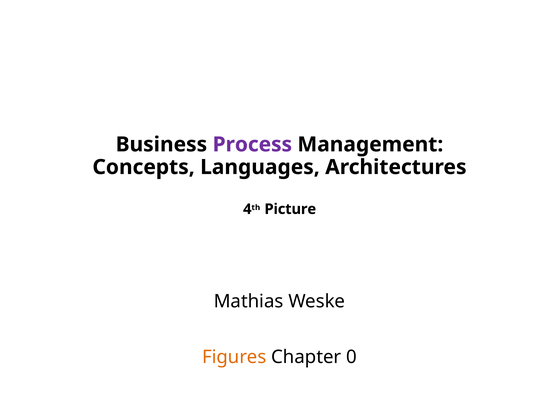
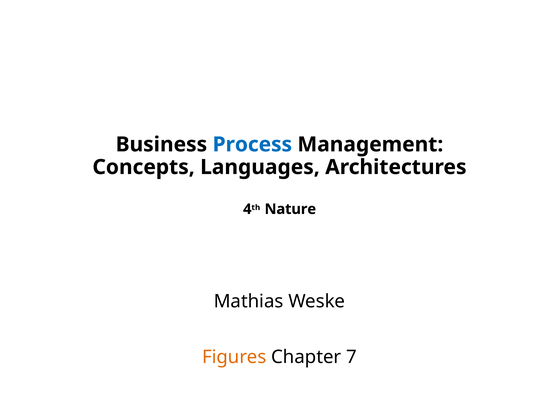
Process colour: purple -> blue (252, 145)
Picture: Picture -> Nature (290, 209)
0: 0 -> 7 (351, 357)
